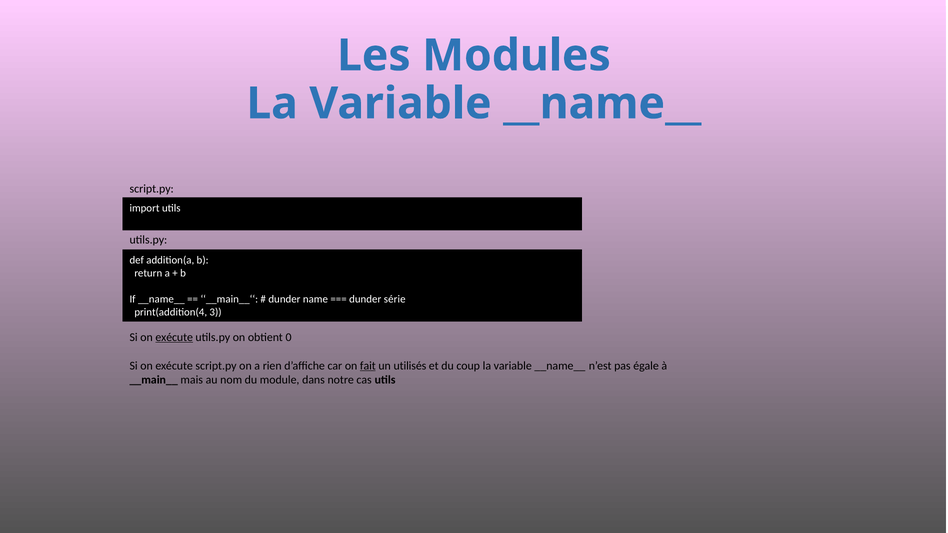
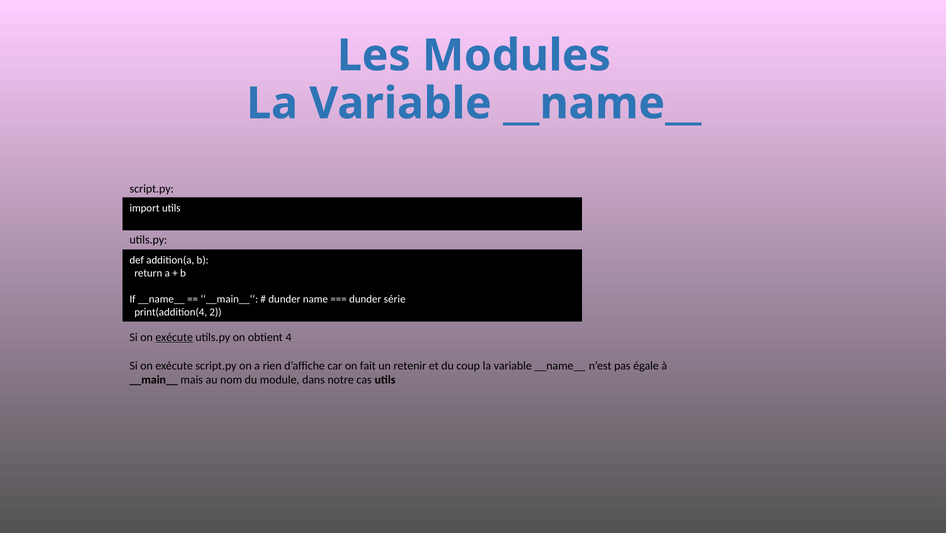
3: 3 -> 2 (216, 312)
0: 0 -> 4 (289, 337)
fait underline: present -> none (368, 366)
utilisés: utilisés -> retenir (410, 366)
